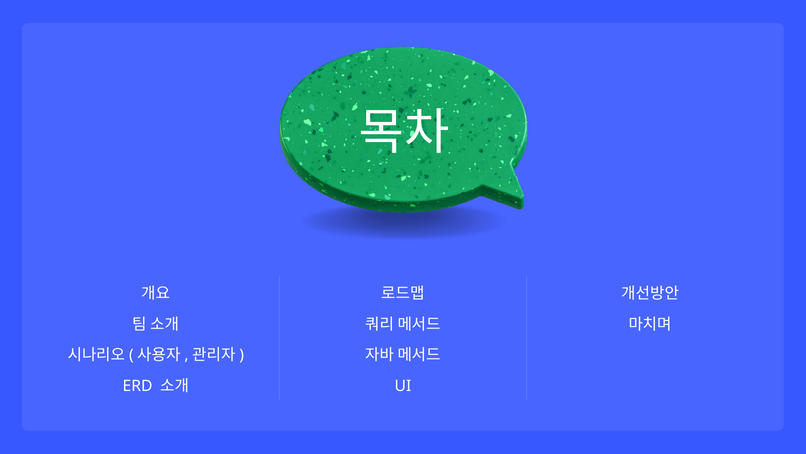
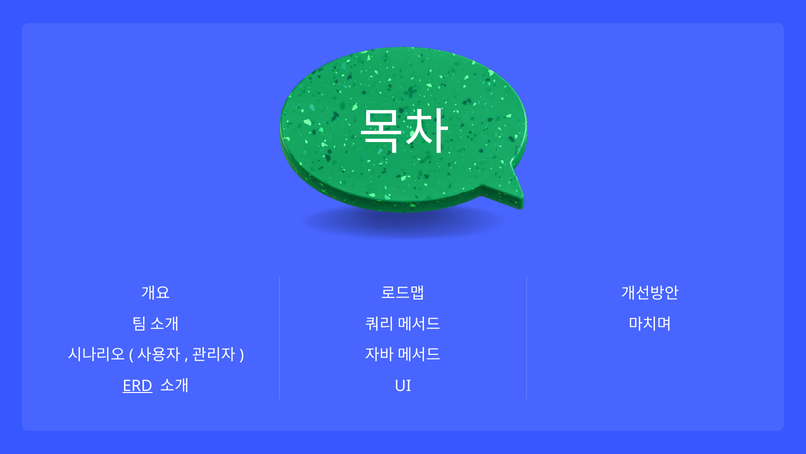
ERD underline: none -> present (138, 385)
